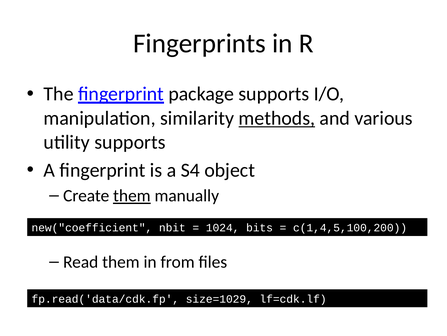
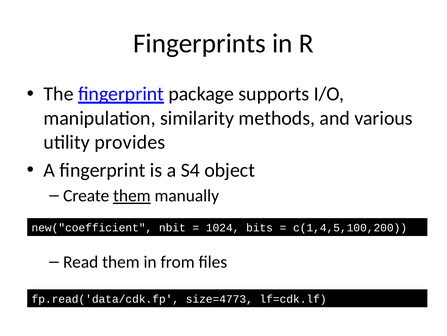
methods underline: present -> none (277, 118)
utility supports: supports -> provides (130, 142)
size=1029: size=1029 -> size=4773 (219, 298)
